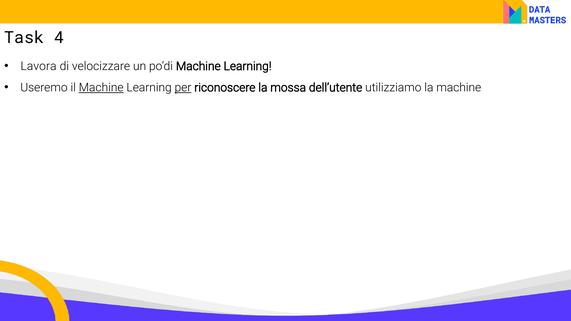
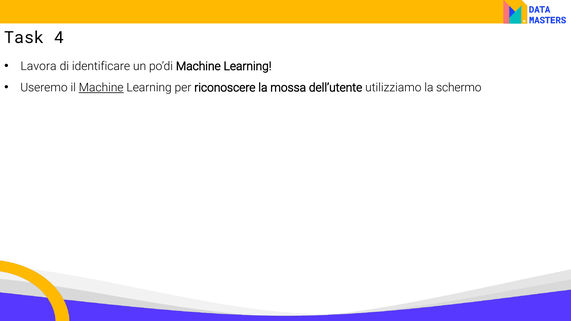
velocizzare: velocizzare -> identificare (101, 66)
per underline: present -> none (183, 88)
la machine: machine -> schermo (459, 88)
